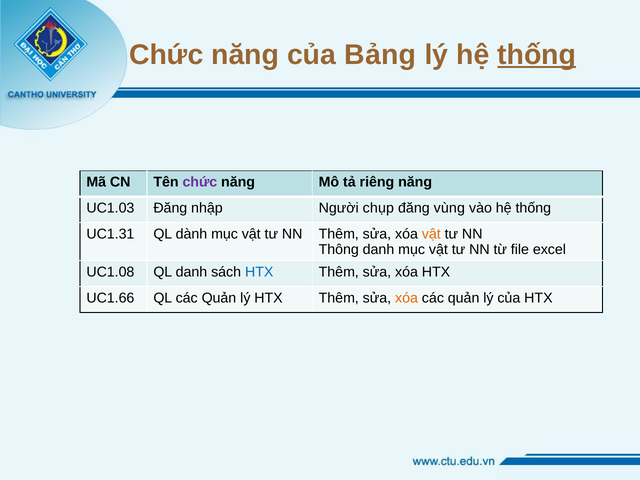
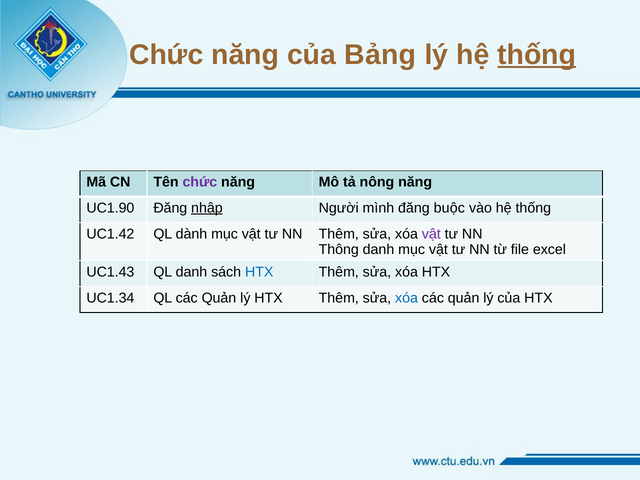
riêng: riêng -> nông (377, 182)
UC1.03: UC1.03 -> UC1.90 (110, 208)
nhập underline: none -> present (207, 208)
chụp: chụp -> mình (378, 208)
vùng: vùng -> buộc (449, 208)
UC1.31: UC1.31 -> UC1.42 (110, 234)
vật colour: orange -> purple (431, 234)
UC1.08: UC1.08 -> UC1.43 (110, 272)
UC1.66: UC1.66 -> UC1.34 (110, 298)
xóa colour: orange -> blue (407, 298)
